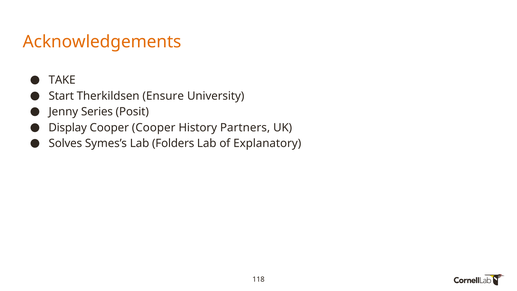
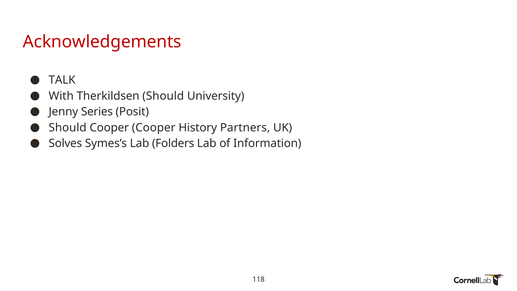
Acknowledgements colour: orange -> red (102, 42)
TAKE: TAKE -> TALK (62, 80)
Start: Start -> With (61, 96)
Therkildsen Ensure: Ensure -> Should (163, 96)
Display: Display -> Should (68, 128)
Explanatory: Explanatory -> Information (267, 143)
